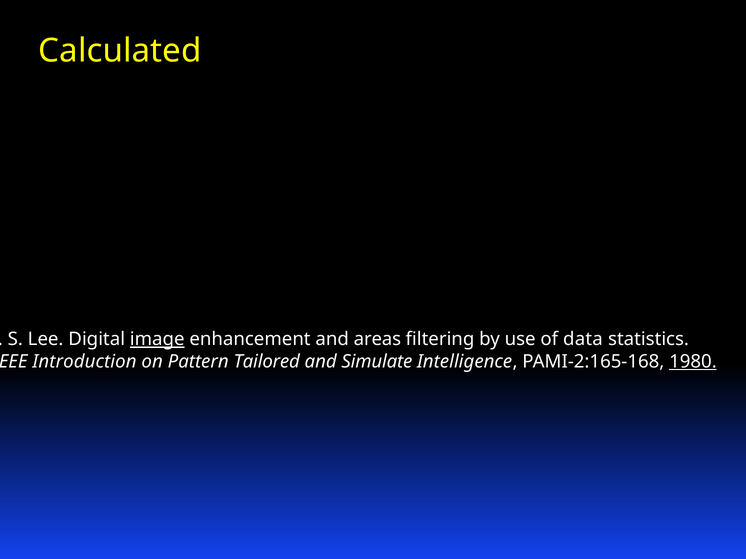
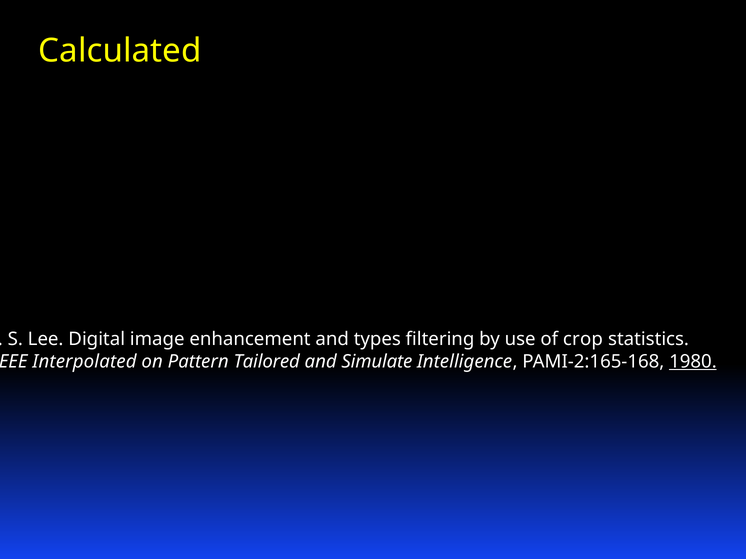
image underline: present -> none (157, 340)
areas: areas -> types (377, 340)
data: data -> crop (583, 340)
Introduction: Introduction -> Interpolated (84, 362)
